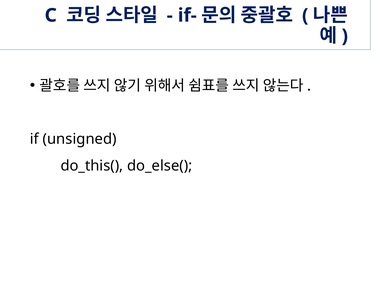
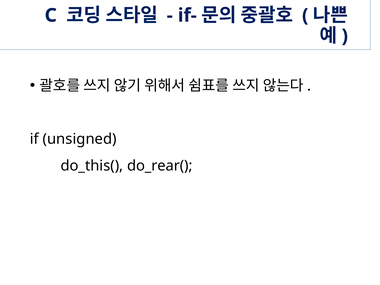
do_else(: do_else( -> do_rear( (160, 166)
